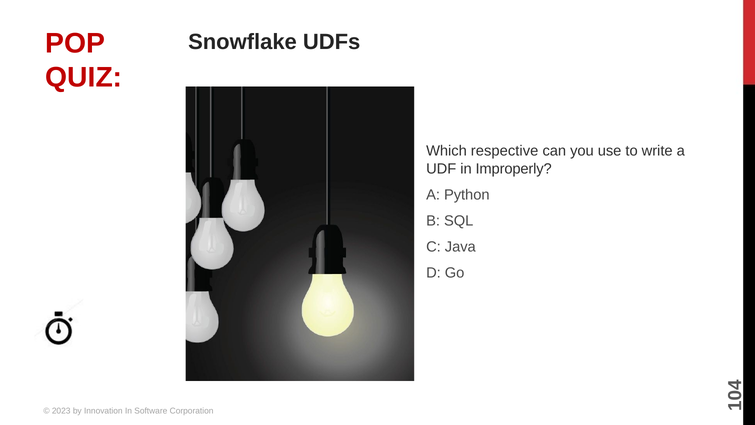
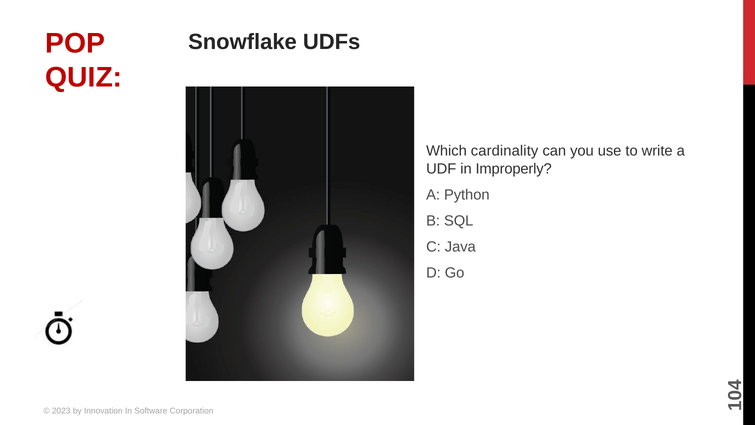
respective: respective -> cardinality (505, 151)
